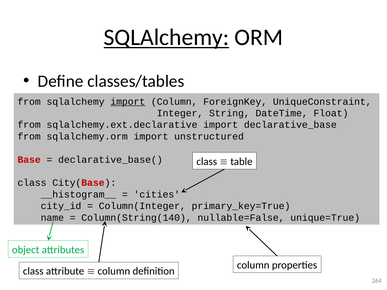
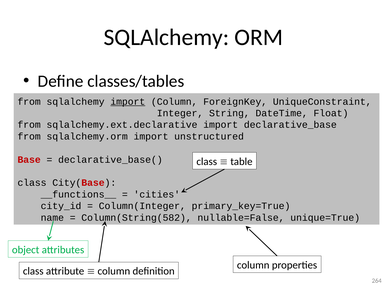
SQLAlchemy underline: present -> none (166, 37)
__histogram__: __histogram__ -> __functions__ (78, 195)
Column(String(140: Column(String(140 -> Column(String(582 (137, 218)
